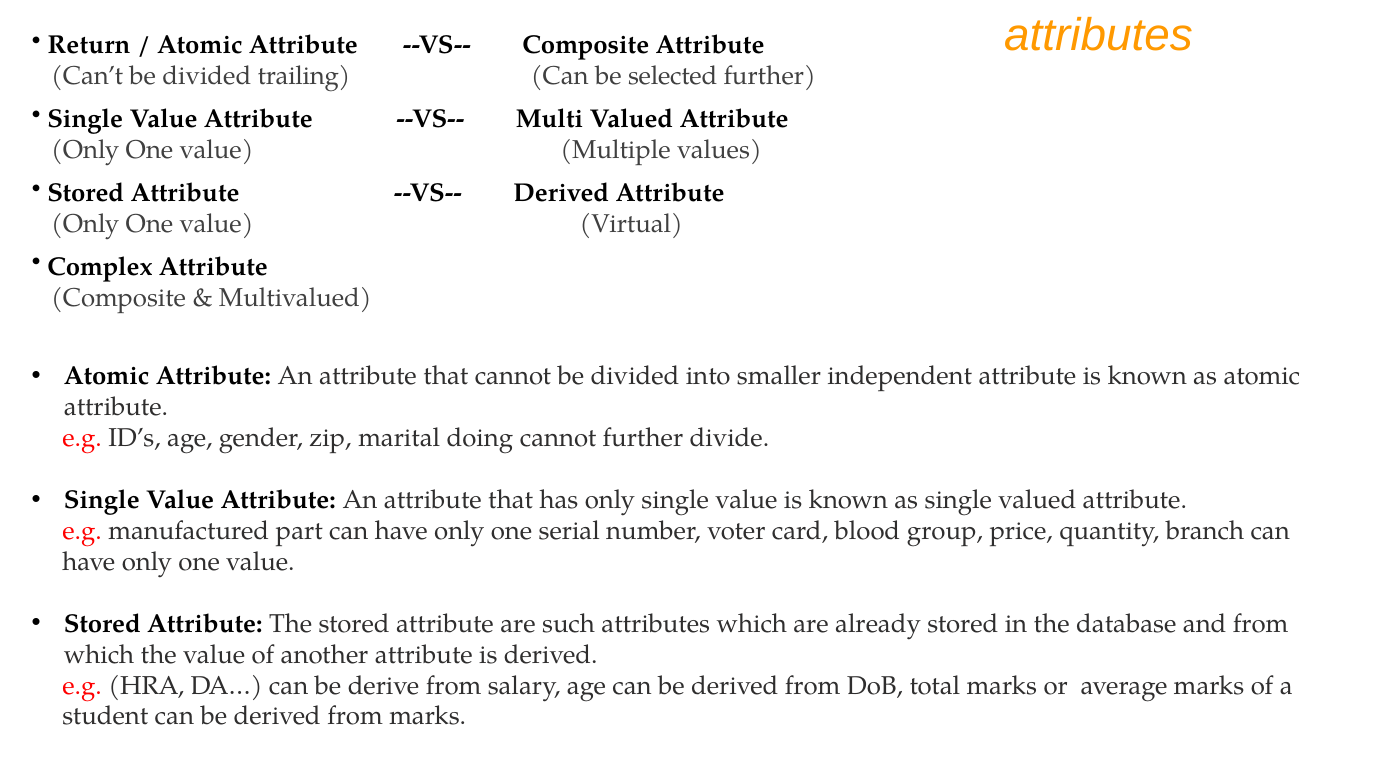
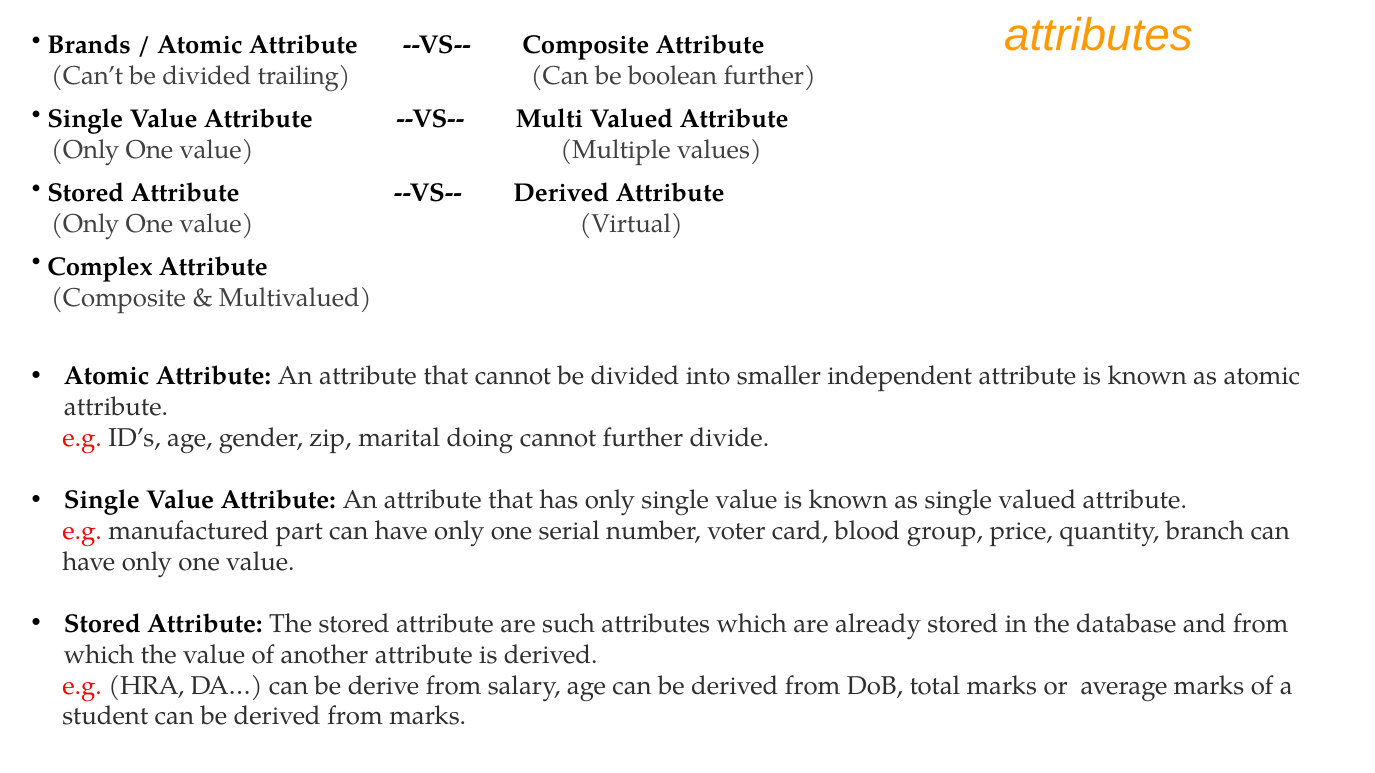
Return: Return -> Brands (89, 45)
selected: selected -> boolean (673, 76)
